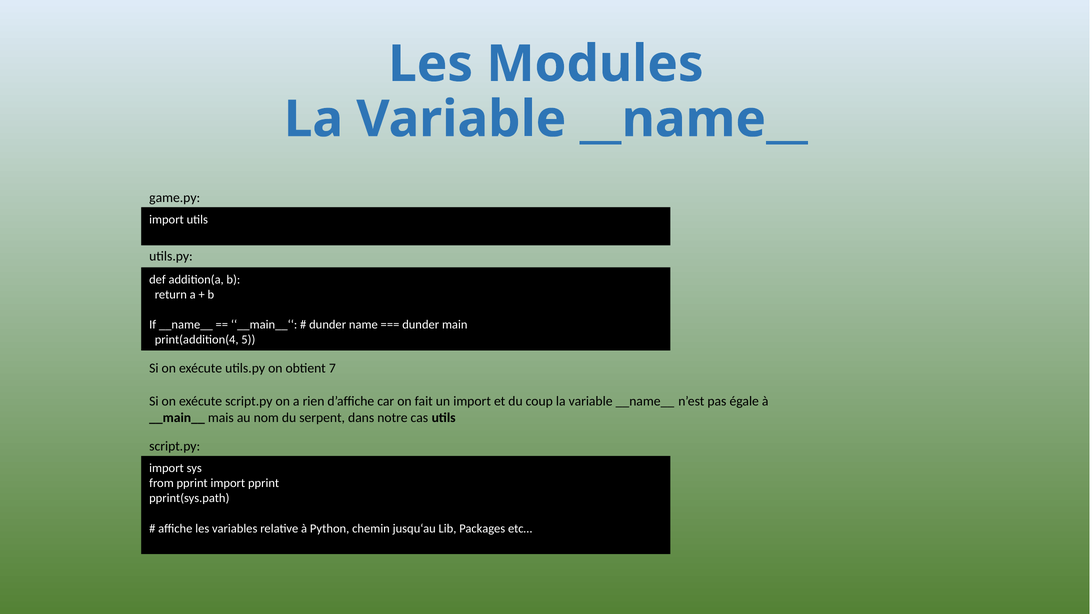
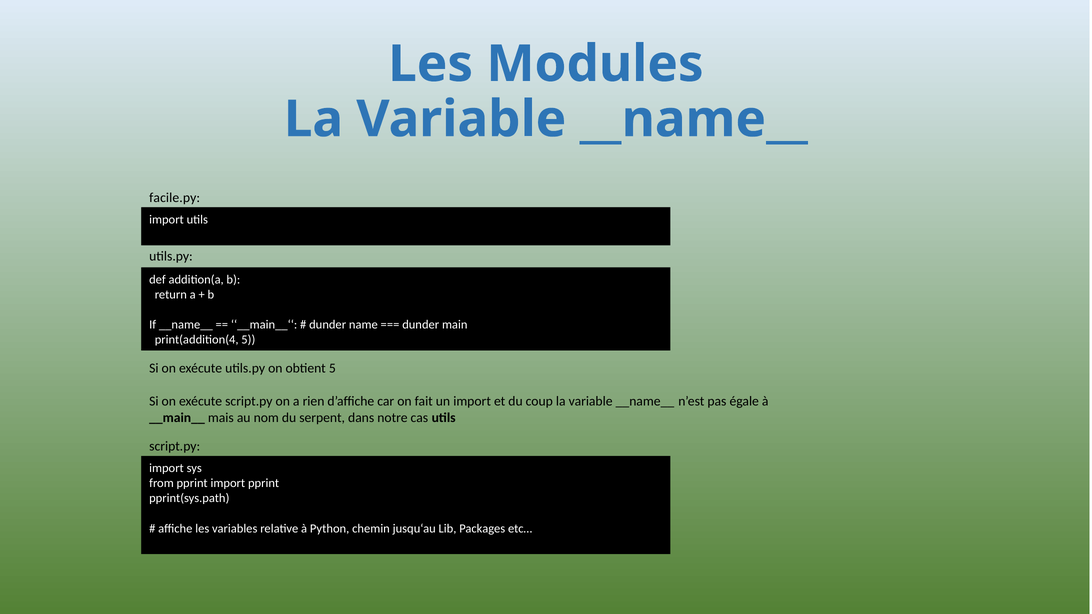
game.py: game.py -> facile.py (175, 198)
obtient 7: 7 -> 5 (332, 369)
